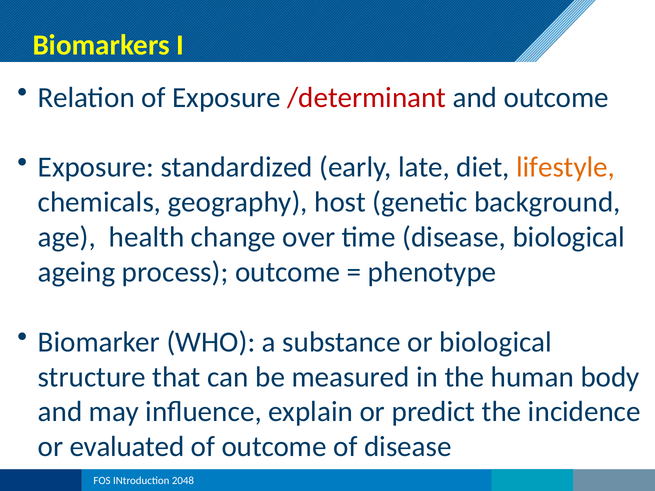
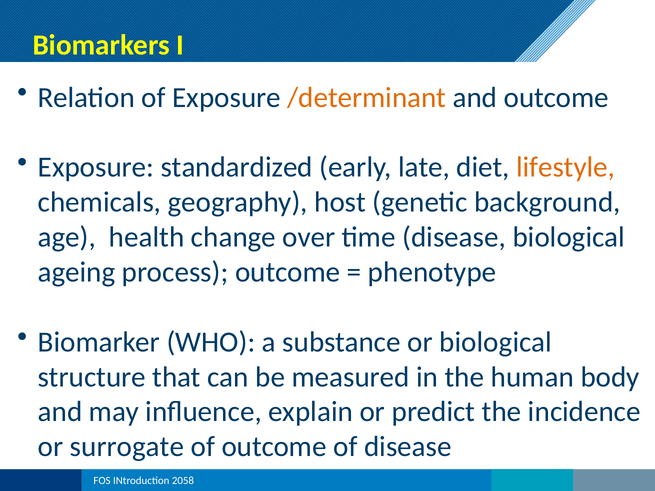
/determinant colour: red -> orange (367, 98)
evaluated: evaluated -> surrogate (127, 447)
2048: 2048 -> 2058 (183, 481)
